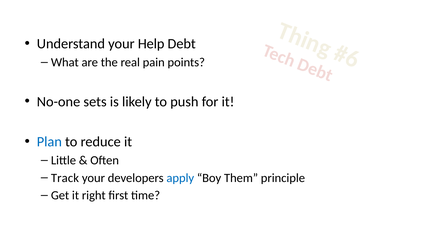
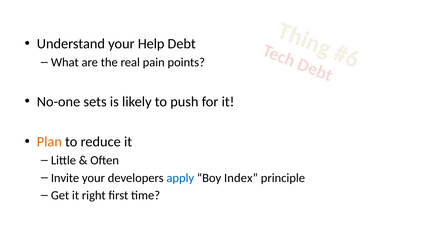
Plan colour: blue -> orange (49, 142)
Track: Track -> Invite (65, 178)
Them: Them -> Index (241, 178)
